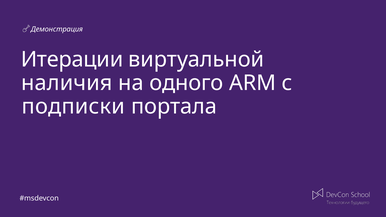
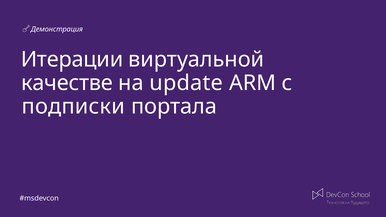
наличия: наличия -> качестве (67, 83)
одного: одного -> update (186, 83)
